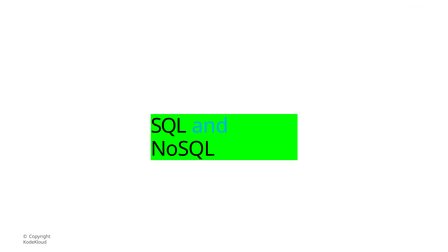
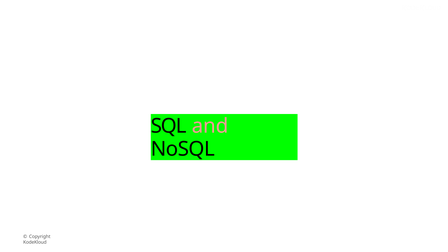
and colour: light blue -> pink (210, 126)
